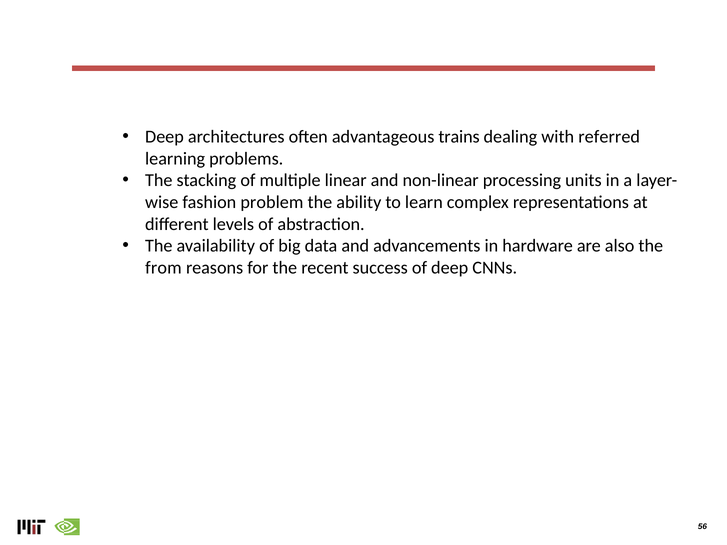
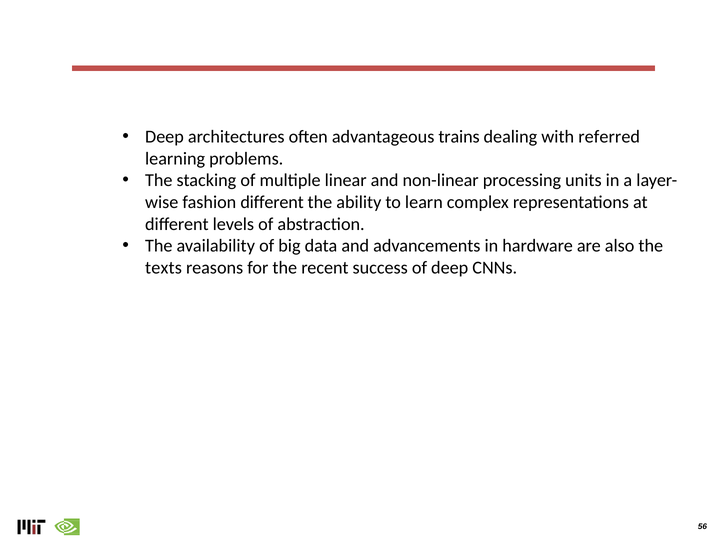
fashion problem: problem -> different (272, 202)
from: from -> texts (163, 268)
